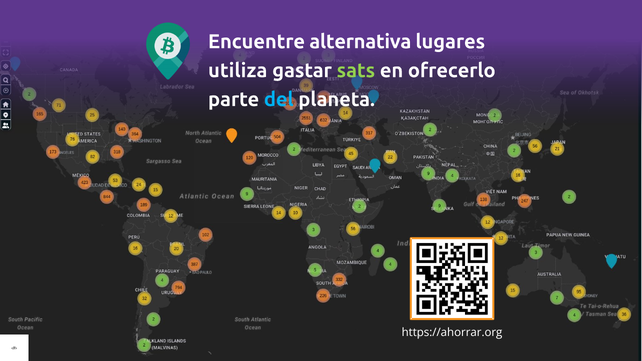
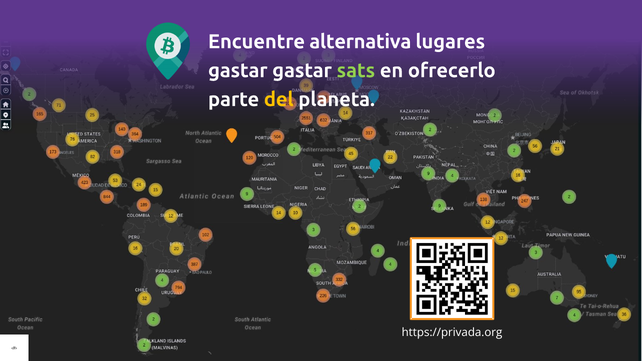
utiliza: utiliza -> gastar (238, 71)
del colour: light blue -> yellow (279, 99)
https://ahorrar.org: https://ahorrar.org -> https://privada.org (452, 333)
